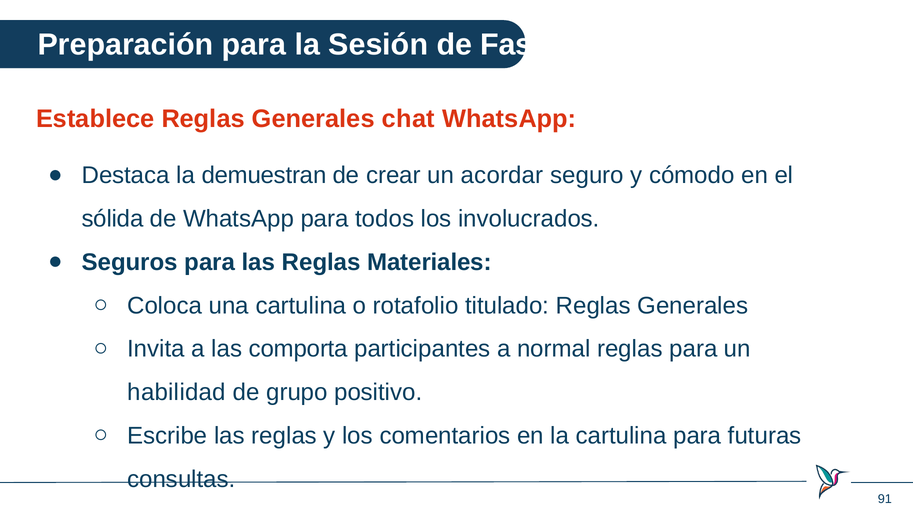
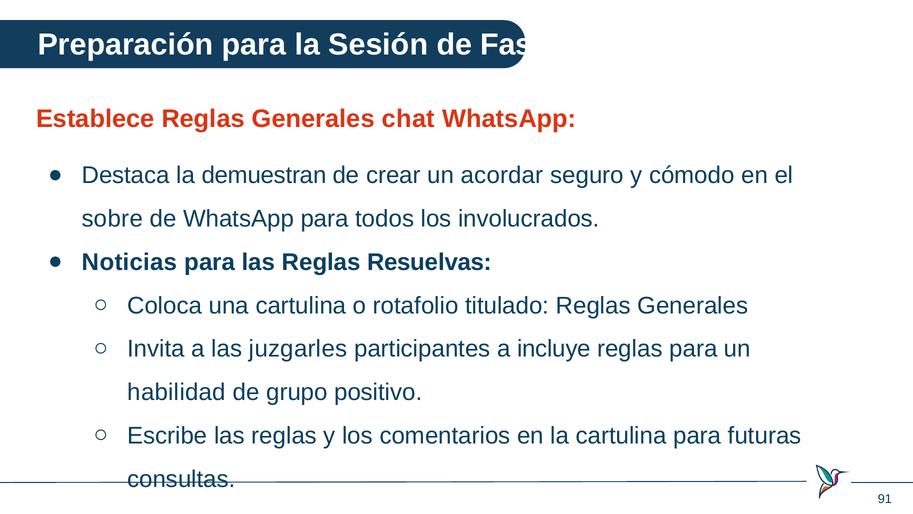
sólida: sólida -> sobre (112, 219)
Seguros: Seguros -> Noticias (130, 262)
Materiales: Materiales -> Resuelvas (430, 262)
comporta: comporta -> juzgarles (298, 349)
normal: normal -> incluye (554, 349)
